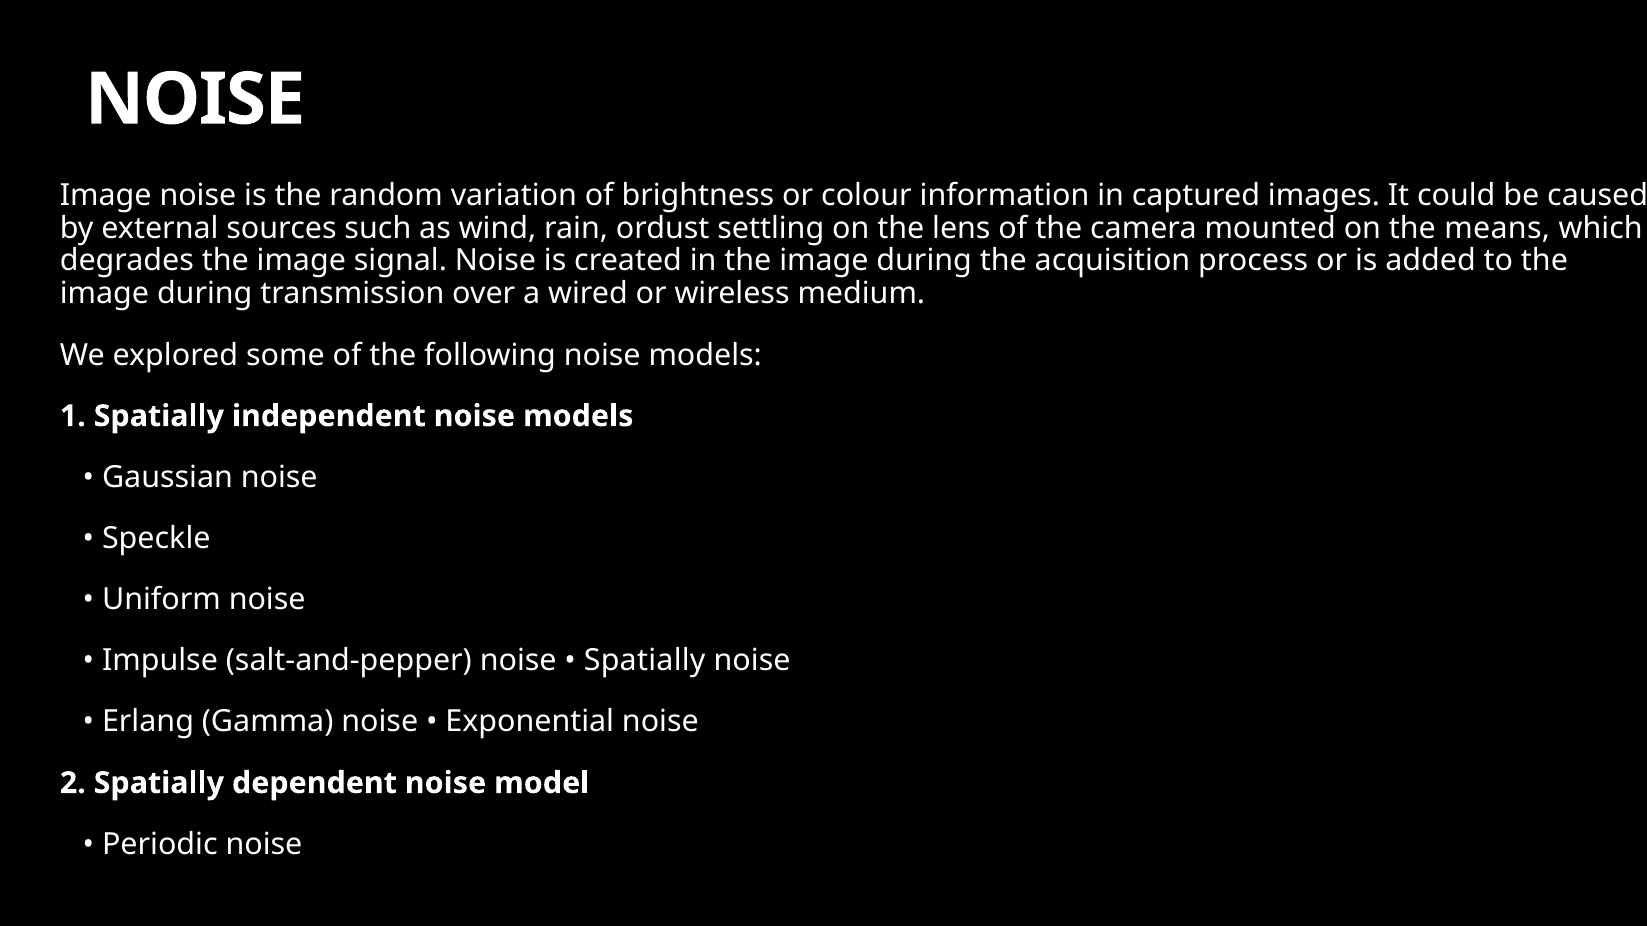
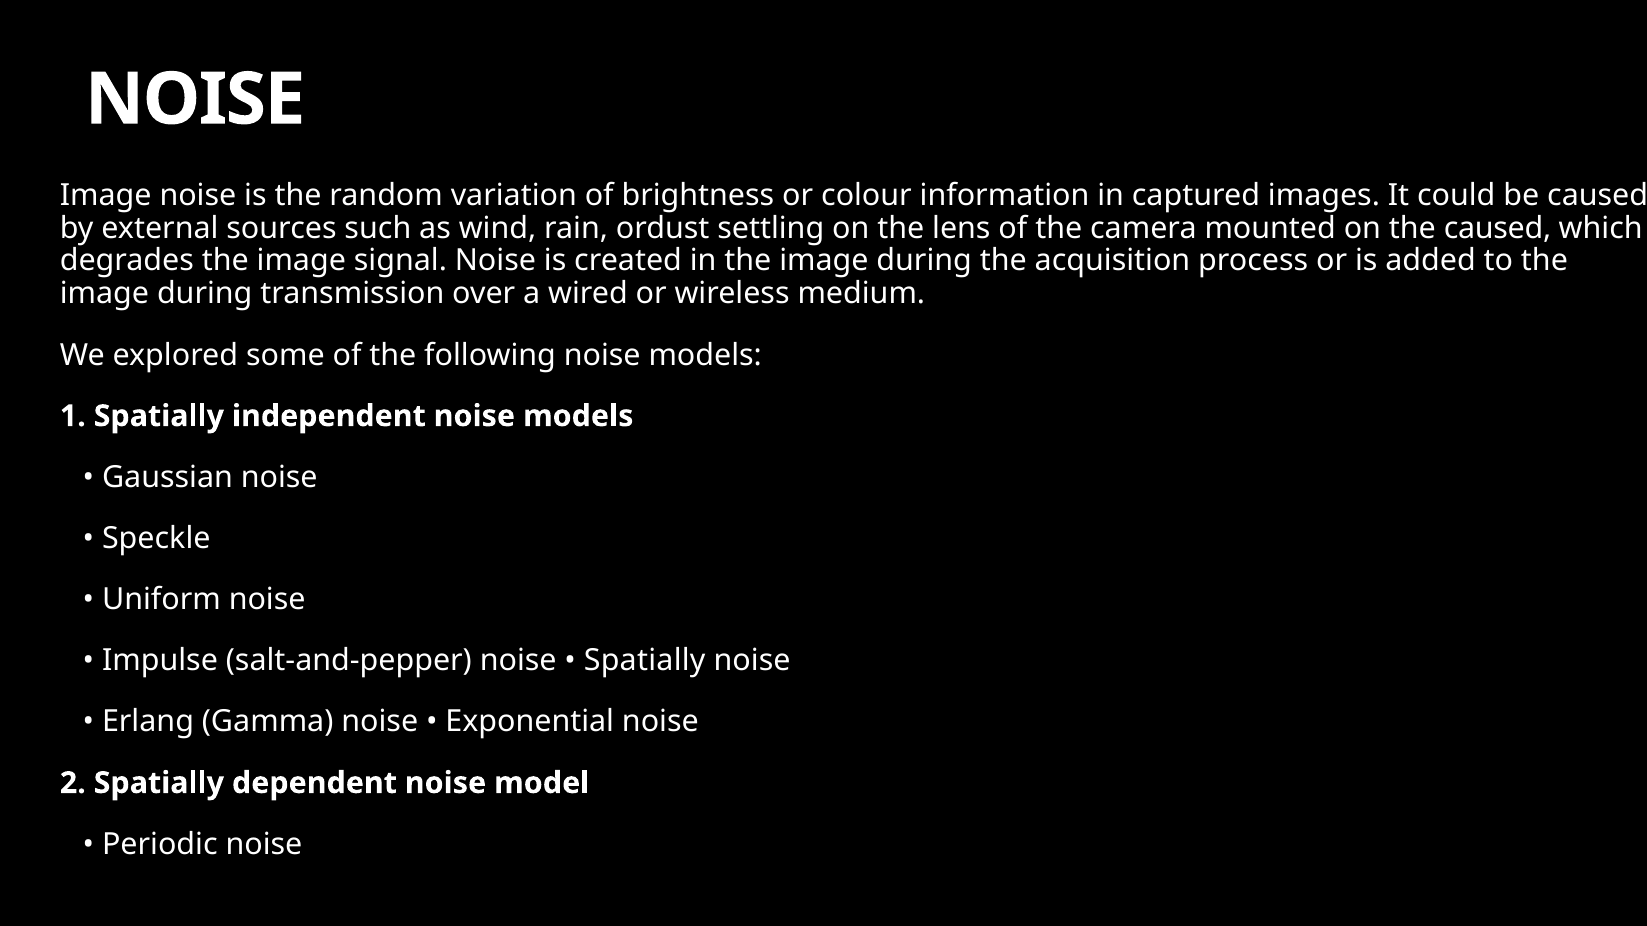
the means: means -> caused (1497, 228)
